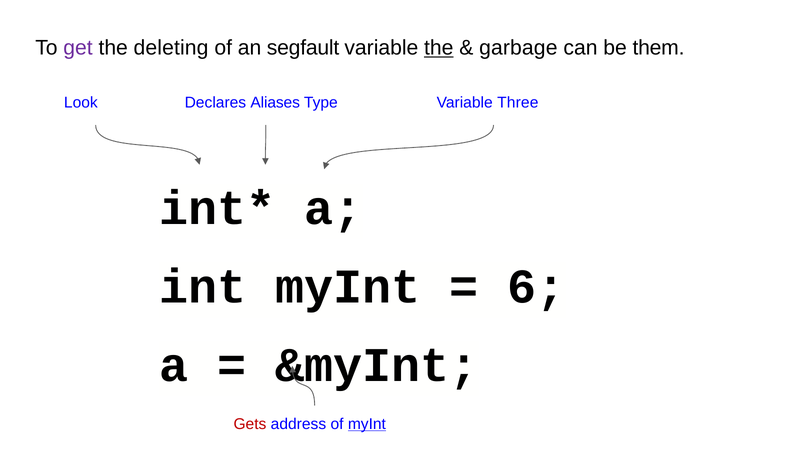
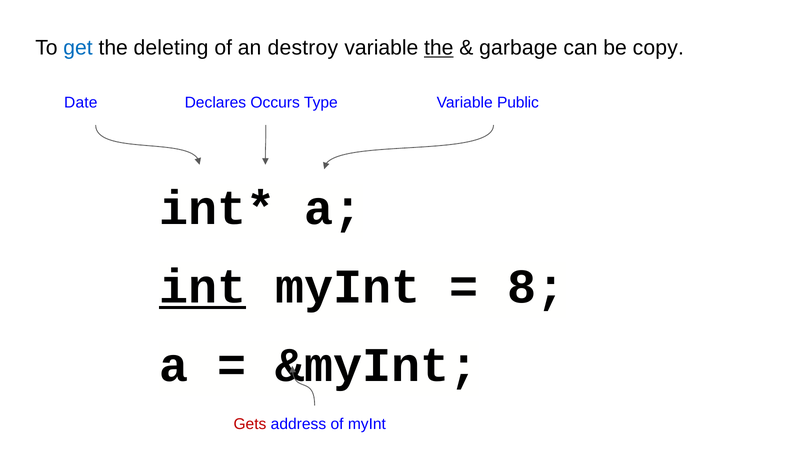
get colour: purple -> blue (78, 48)
segfault: segfault -> destroy (303, 48)
them: them -> copy (658, 48)
Look: Look -> Date (81, 103)
Aliases: Aliases -> Occurs (275, 103)
Three: Three -> Public (518, 103)
int underline: none -> present (203, 286)
6: 6 -> 8 (536, 286)
myInt underline: present -> none (367, 424)
